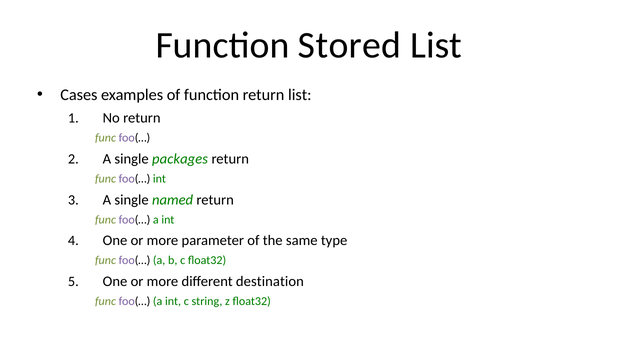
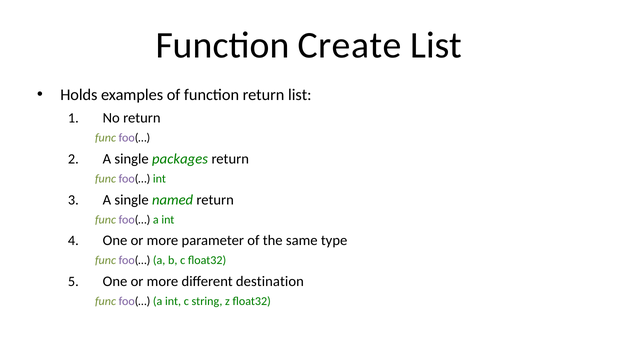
Stored: Stored -> Create (350, 46)
Cases: Cases -> Holds (79, 95)
